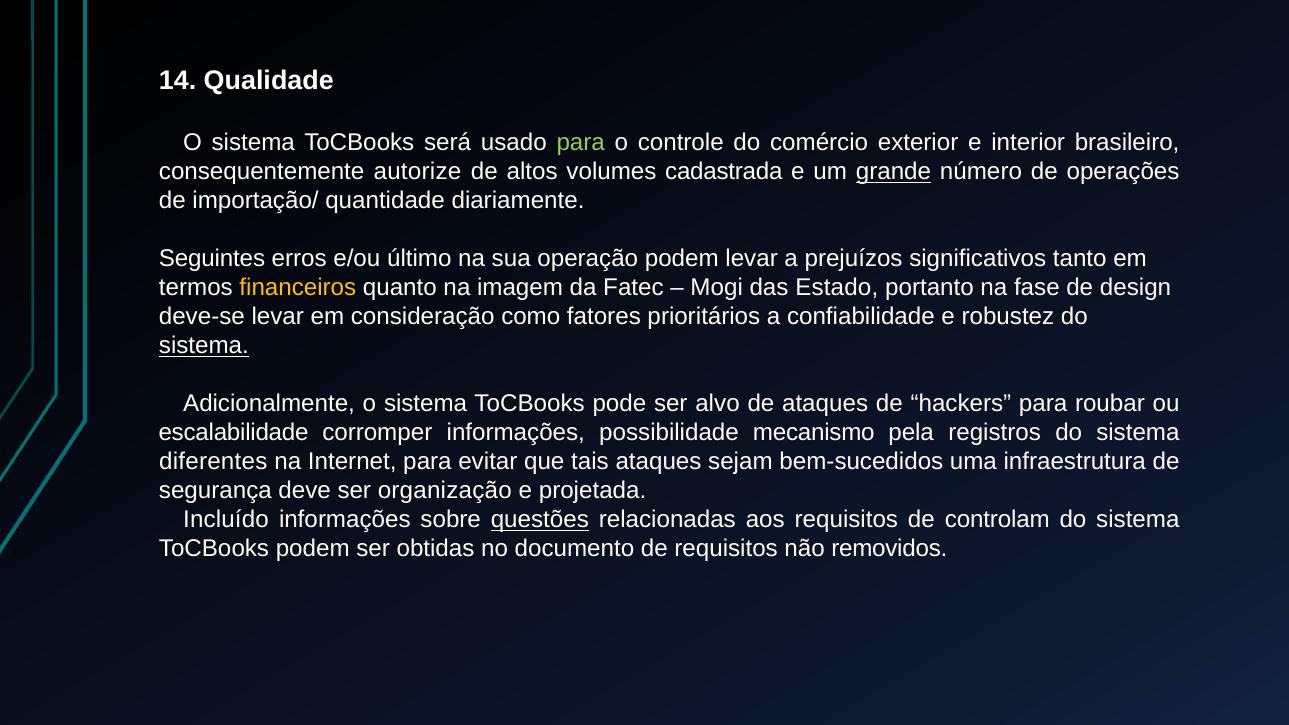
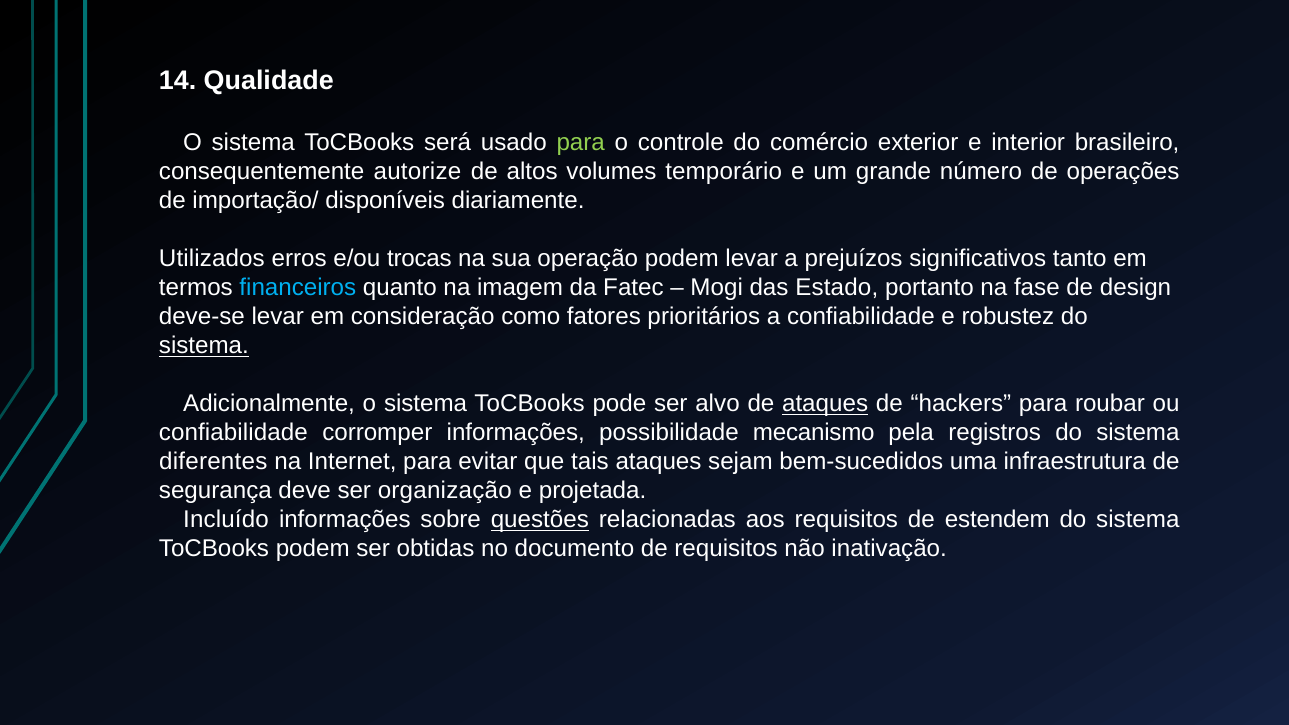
cadastrada: cadastrada -> temporário (724, 172)
grande underline: present -> none (894, 172)
quantidade: quantidade -> disponíveis (385, 201)
Seguintes: Seguintes -> Utilizados (212, 259)
último: último -> trocas (419, 259)
financeiros colour: yellow -> light blue (298, 288)
ataques underline: none -> present (825, 404)
escalabilidade: escalabilidade -> confiabilidade (233, 433)
controlam: controlam -> estendem (997, 520)
removidos: removidos -> inativação (889, 549)
